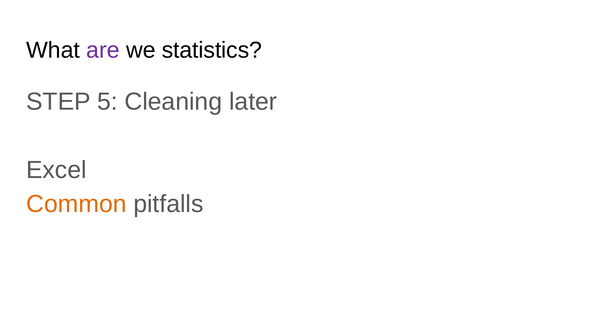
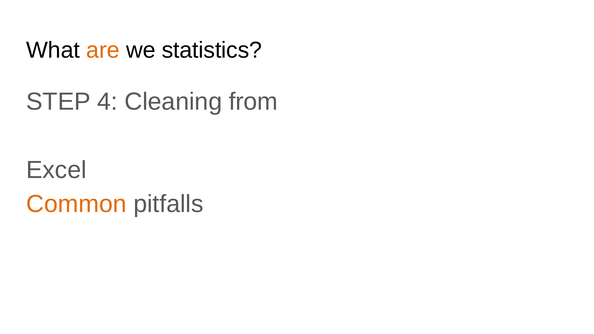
are colour: purple -> orange (103, 50)
5: 5 -> 4 (107, 102)
later: later -> from (253, 102)
